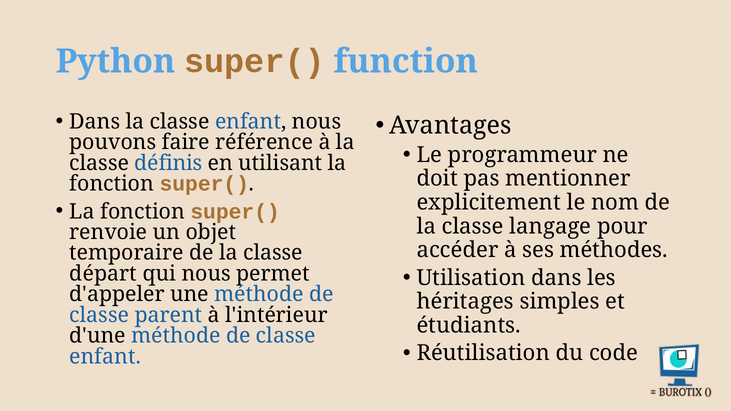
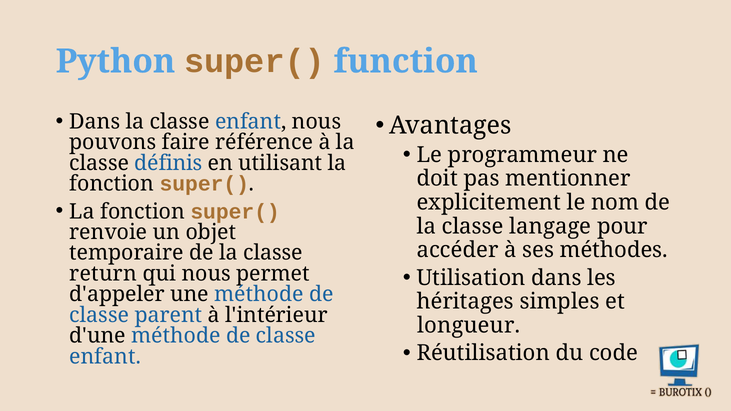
départ: départ -> return (103, 274)
étudiants: étudiants -> longueur (469, 326)
